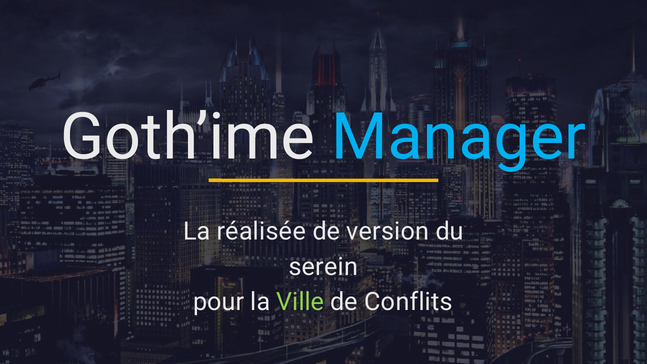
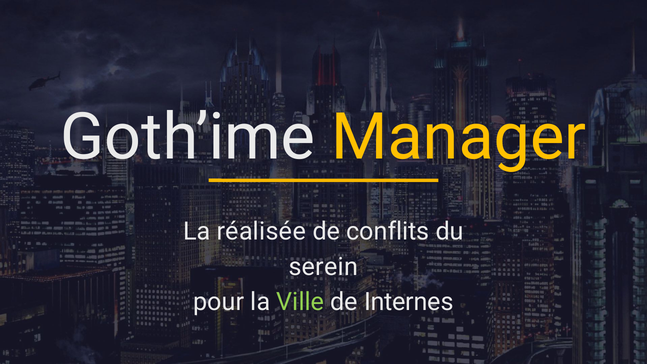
Manager colour: light blue -> yellow (459, 137)
version: version -> conflits (388, 232)
Conflits: Conflits -> Internes (409, 302)
